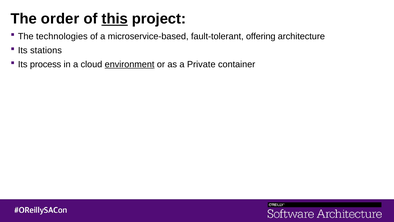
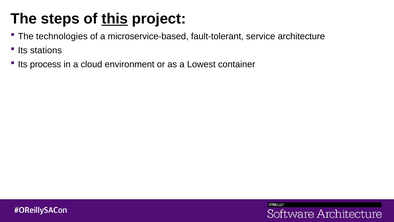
order: order -> steps (60, 19)
offering: offering -> service (261, 36)
environment underline: present -> none (130, 64)
Private: Private -> Lowest (201, 64)
